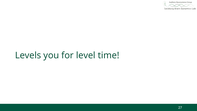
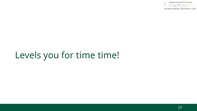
for level: level -> time (86, 55)
